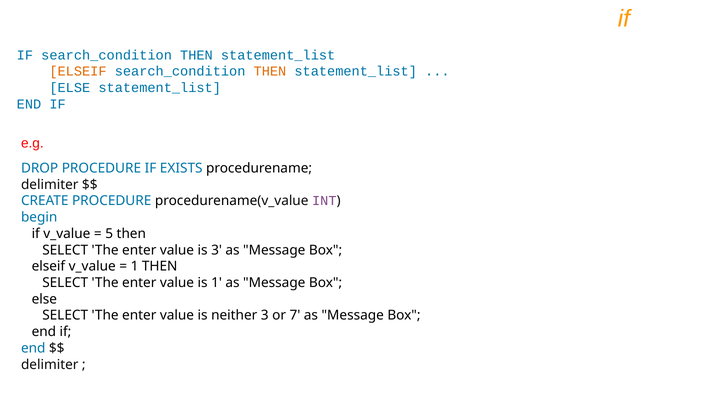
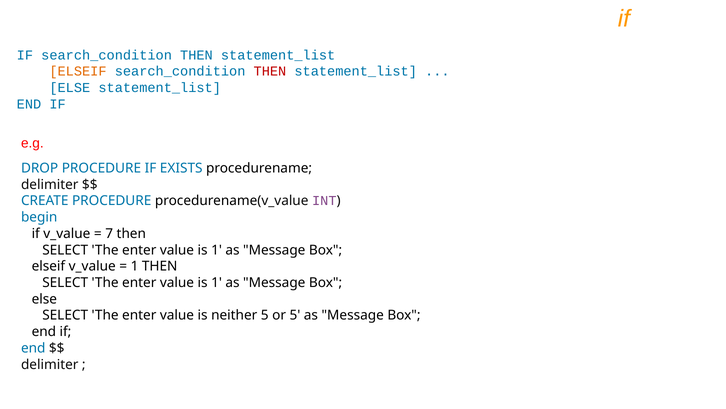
THEN colour: orange -> red (270, 71)
5: 5 -> 7 (109, 233)
3: 3 -> 1 (217, 250)
neither 3: 3 -> 5 (265, 315)
or 7: 7 -> 5 (295, 315)
